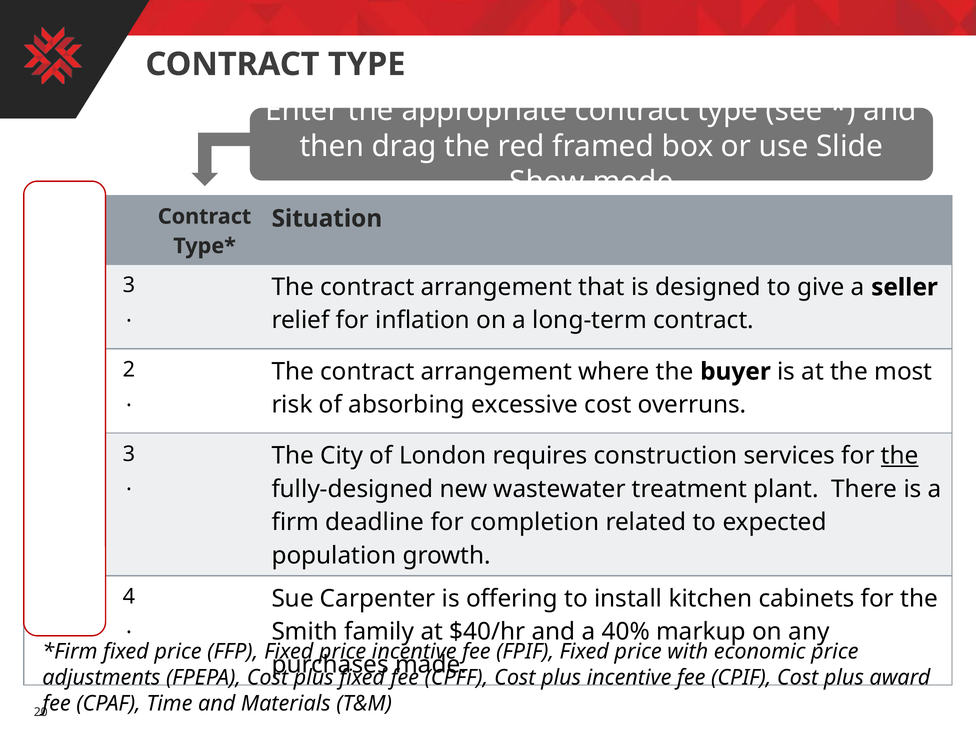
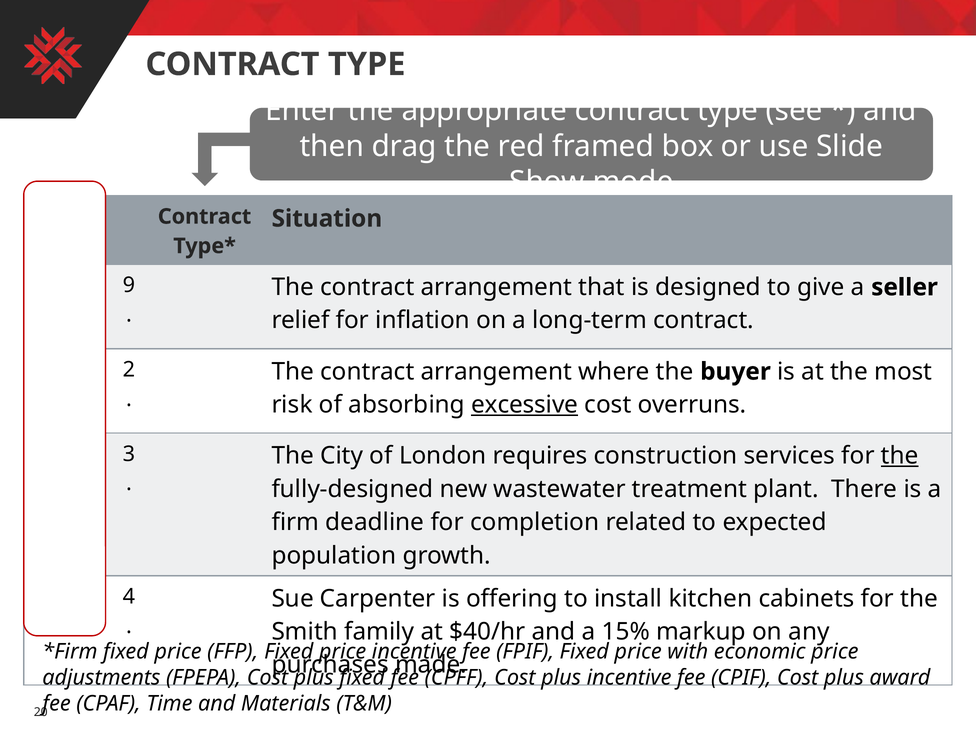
3: 3 -> 9 (129, 285)
excessive underline: none -> present (525, 405)
40%: 40% -> 15% (626, 632)
